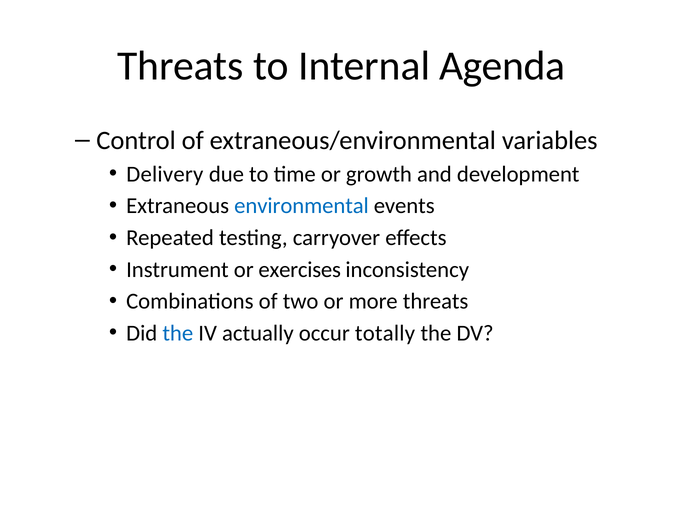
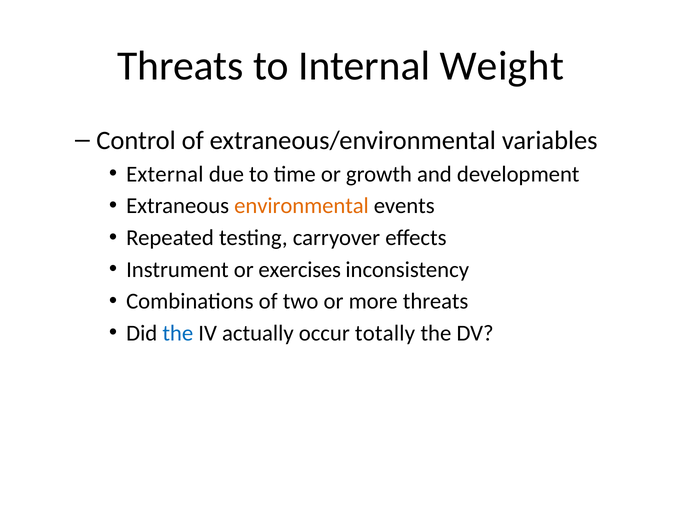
Agenda: Agenda -> Weight (502, 66)
Delivery: Delivery -> External (165, 174)
environmental colour: blue -> orange (302, 206)
